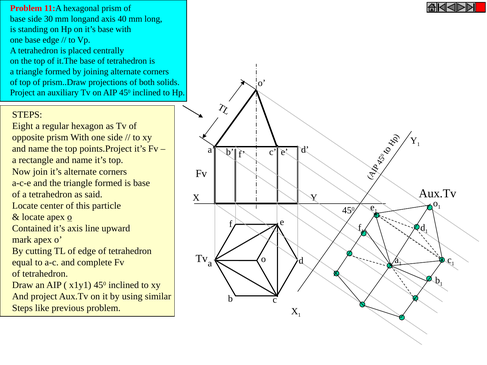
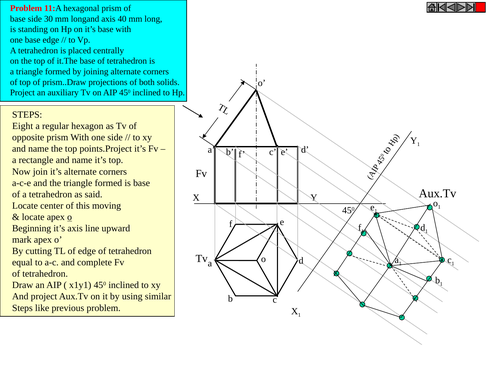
particle: particle -> moving (107, 206)
Contained: Contained -> Beginning (32, 229)
